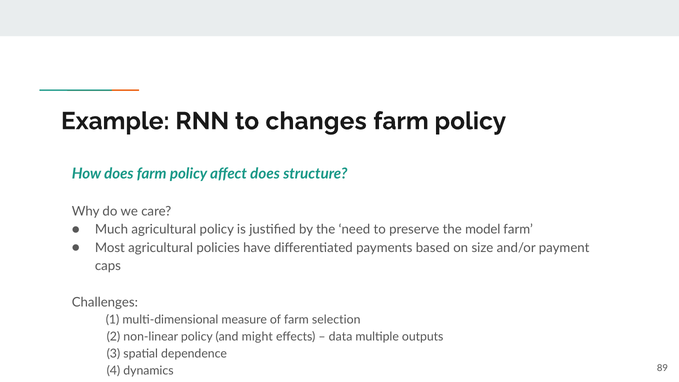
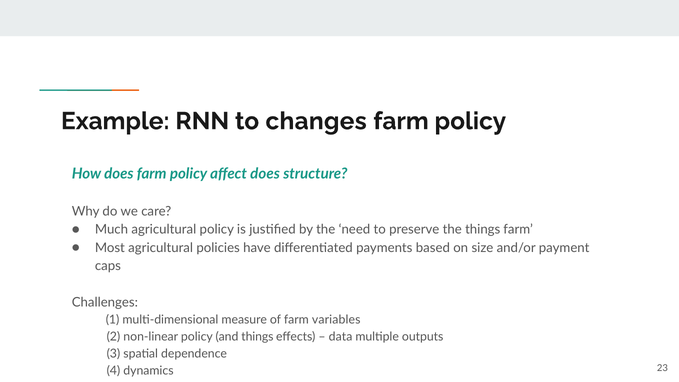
the model: model -> things (483, 230)
selection: selection -> variables (336, 320)
and might: might -> things (257, 337)
89: 89 -> 23 (662, 368)
